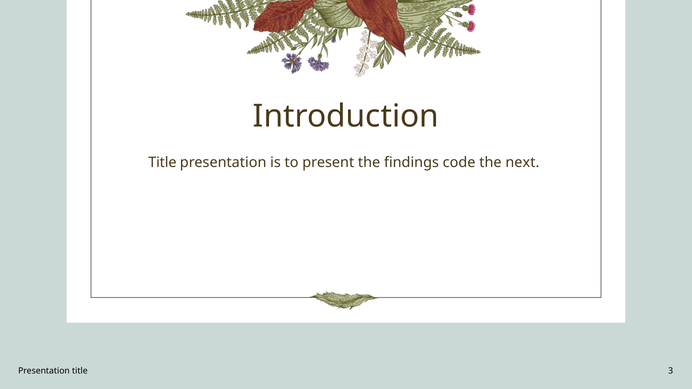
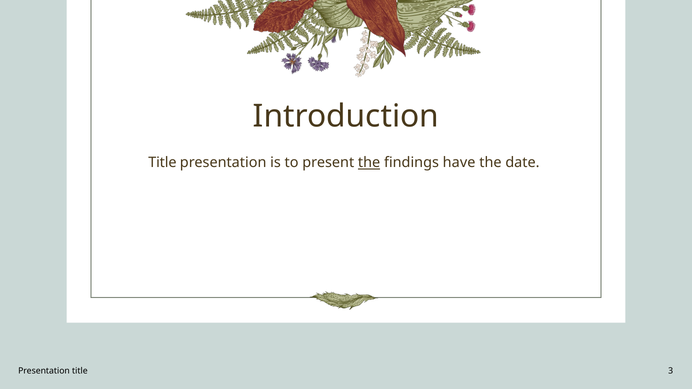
the underline: none -> present (369, 163)
code: code -> have (459, 163)
next: next -> date (522, 163)
